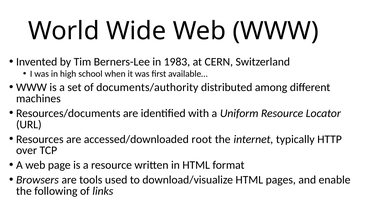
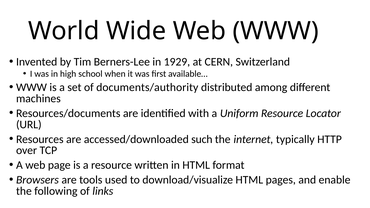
1983: 1983 -> 1929 (177, 62)
root: root -> such (202, 139)
